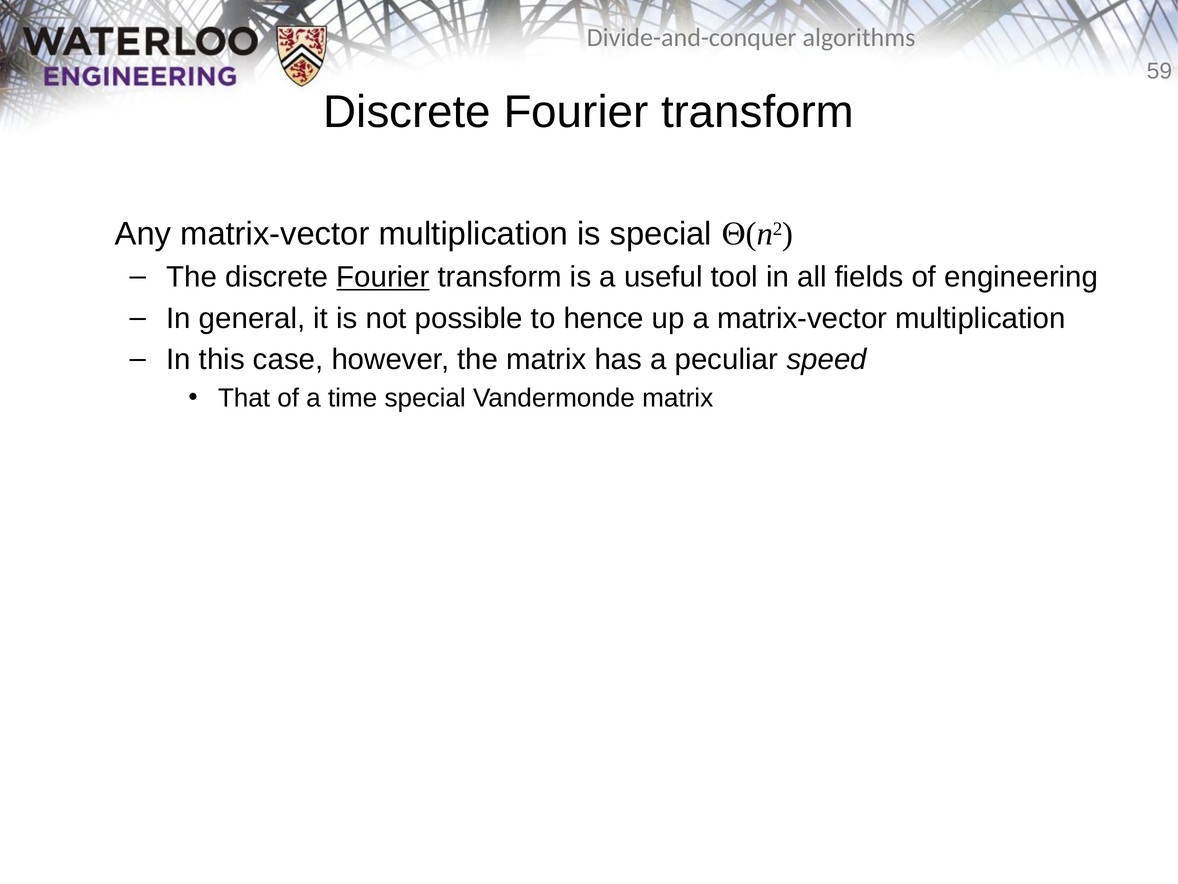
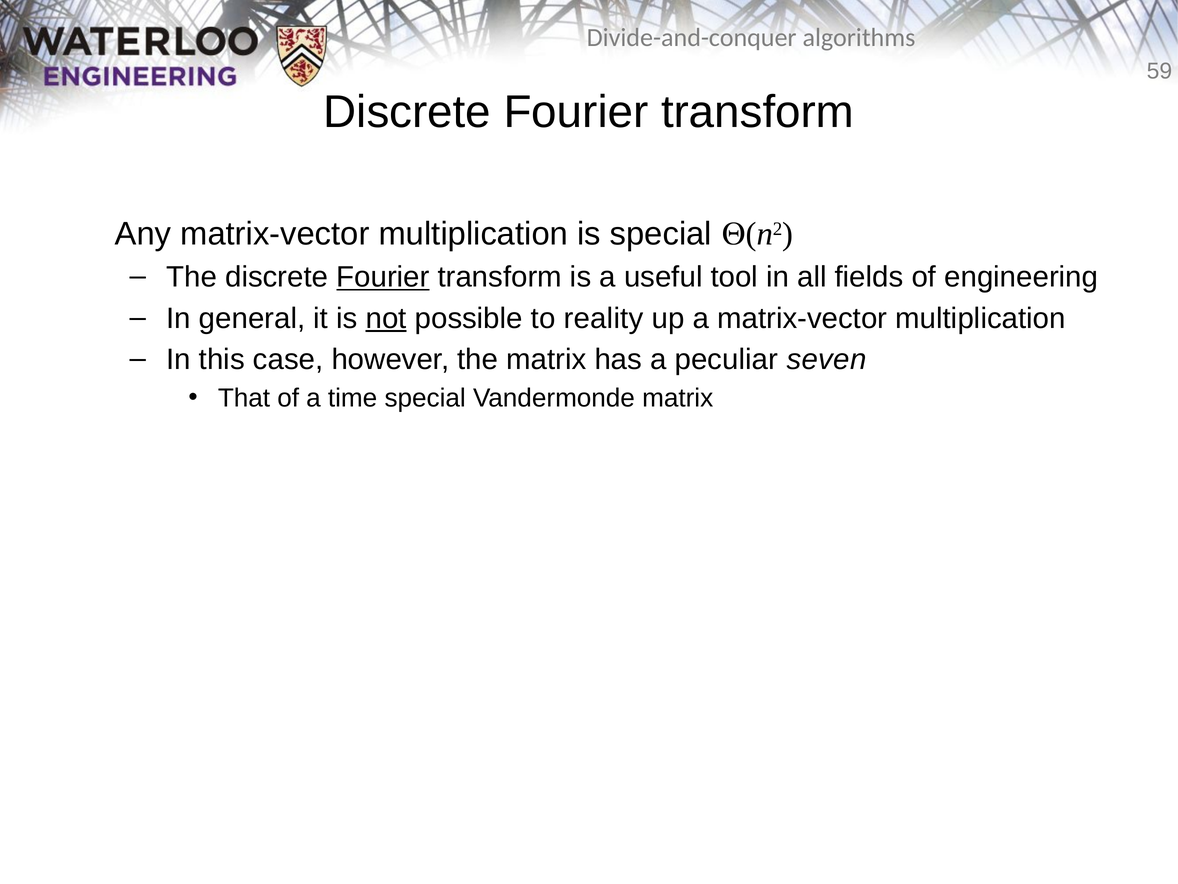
not underline: none -> present (386, 318)
hence: hence -> reality (604, 318)
speed: speed -> seven (827, 359)
